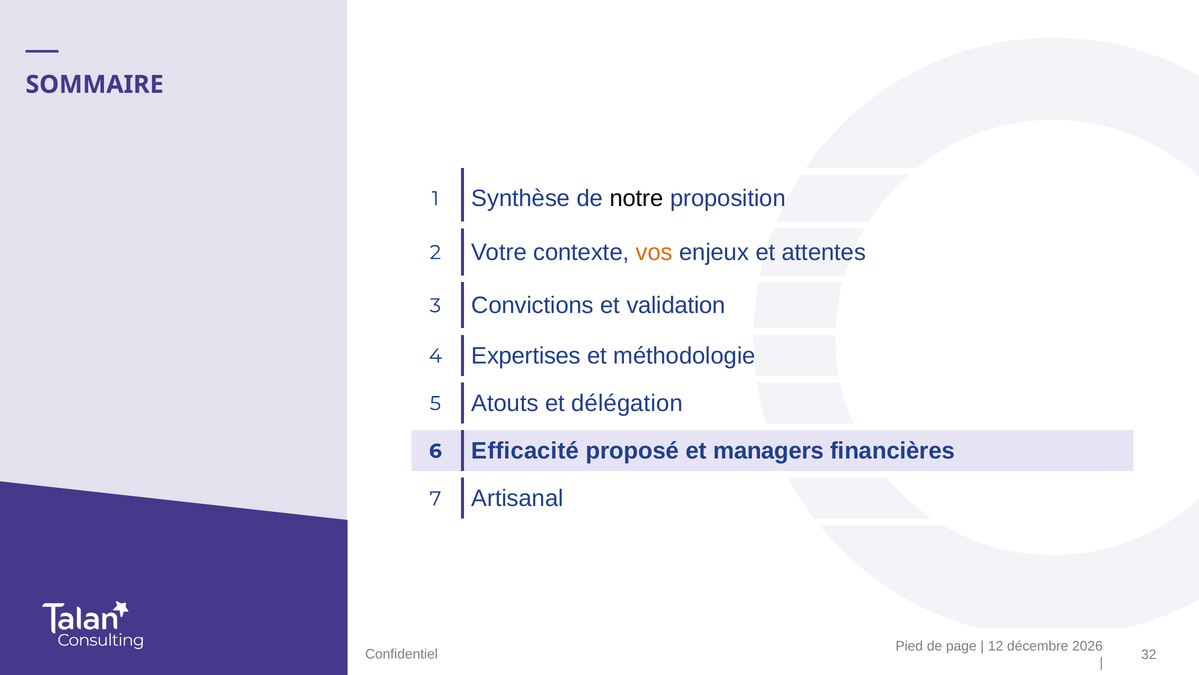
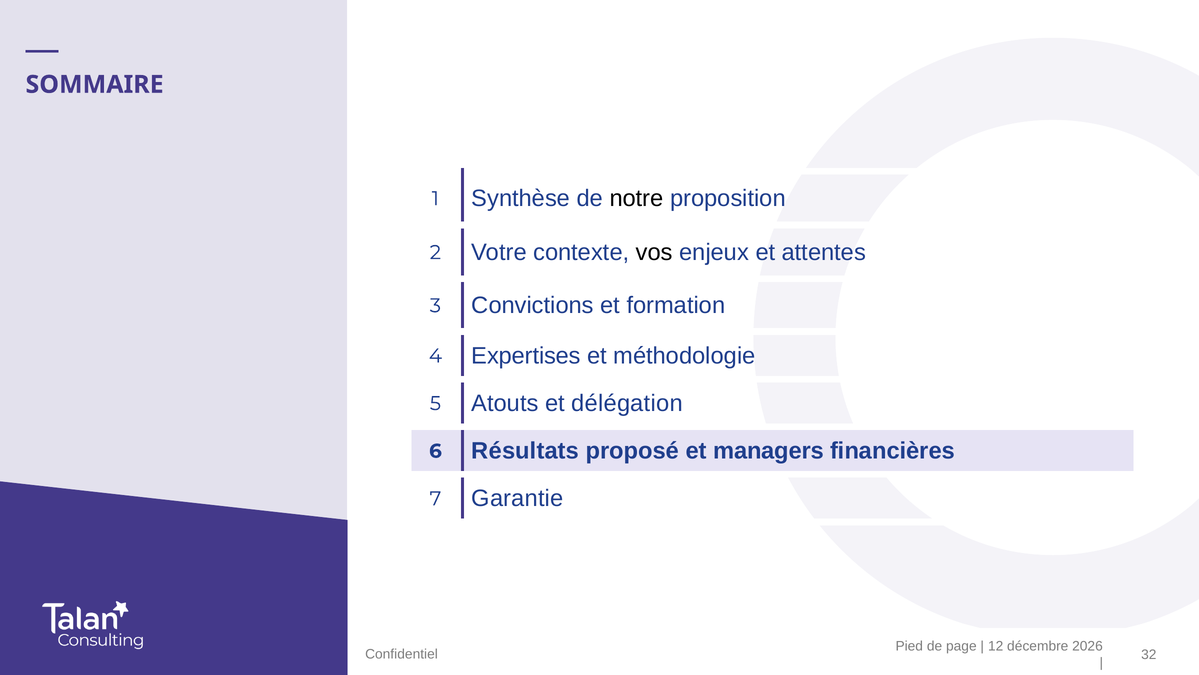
vos colour: orange -> black (654, 252)
validation: validation -> formation (676, 305)
Efficacité: Efficacité -> Résultats (525, 451)
Artisanal: Artisanal -> Garantie (517, 498)
